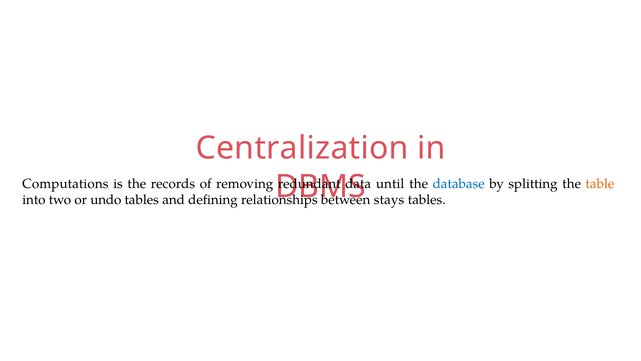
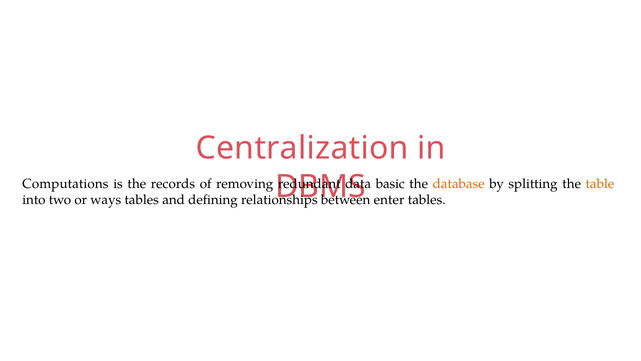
until: until -> basic (390, 184)
database colour: blue -> orange (459, 184)
undo: undo -> ways (106, 200)
stays: stays -> enter (389, 200)
